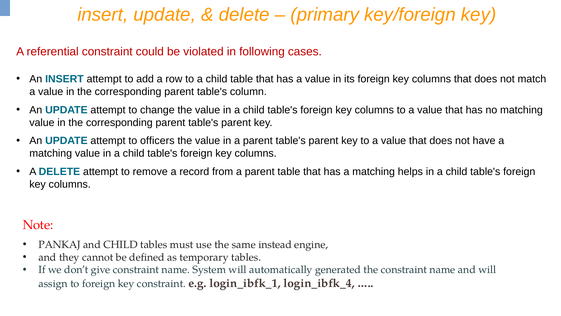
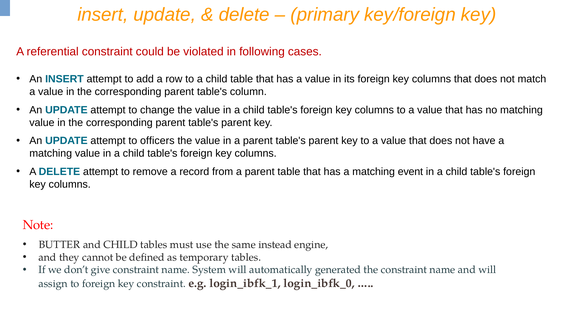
helps: helps -> event (410, 172)
PANKAJ: PANKAJ -> BUTTER (59, 244)
login_ibfk_4: login_ibfk_4 -> login_ibfk_0 (319, 283)
